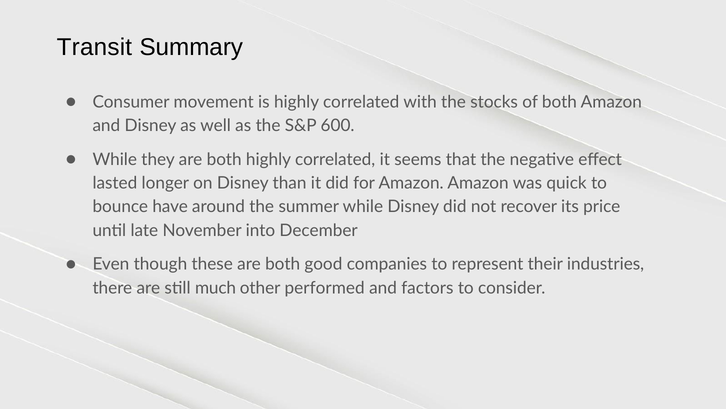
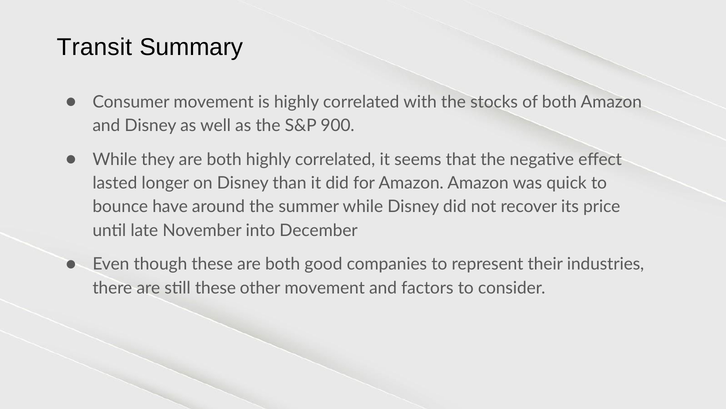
600: 600 -> 900 (338, 126)
still much: much -> these (216, 288)
other performed: performed -> movement (325, 288)
